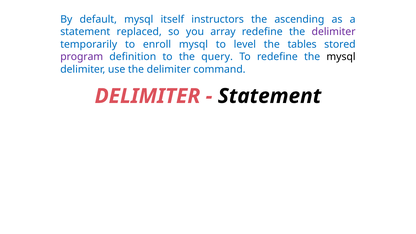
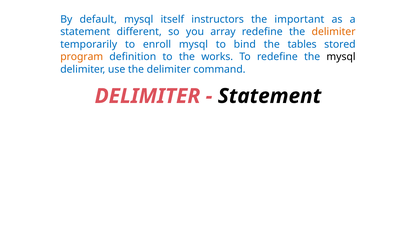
ascending: ascending -> important (299, 19)
replaced: replaced -> different (139, 32)
delimiter colour: purple -> orange (334, 32)
level: level -> bind (245, 44)
program colour: purple -> orange (82, 57)
query: query -> works (217, 57)
